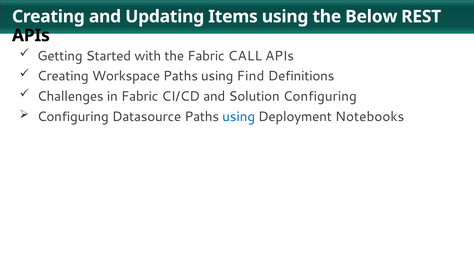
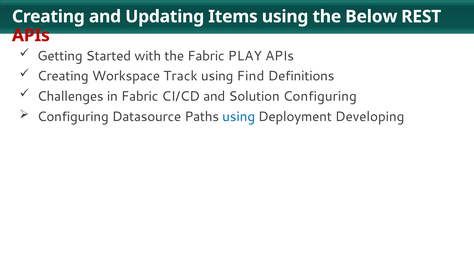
APIs colour: black -> red (31, 35)
CALL: CALL -> PLAY (245, 56)
Workspace Paths: Paths -> Track (180, 76)
Notebooks: Notebooks -> Developing (370, 116)
